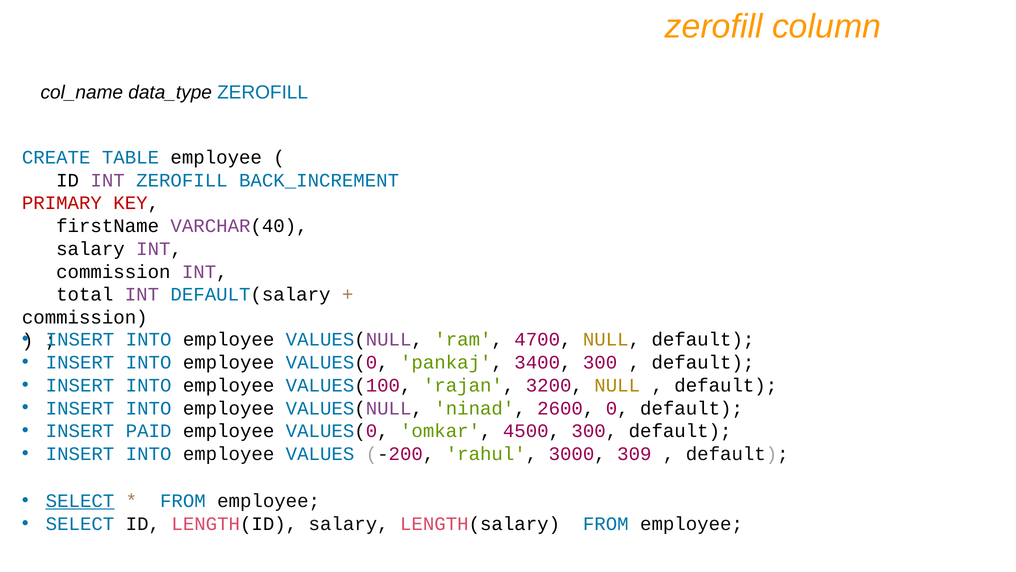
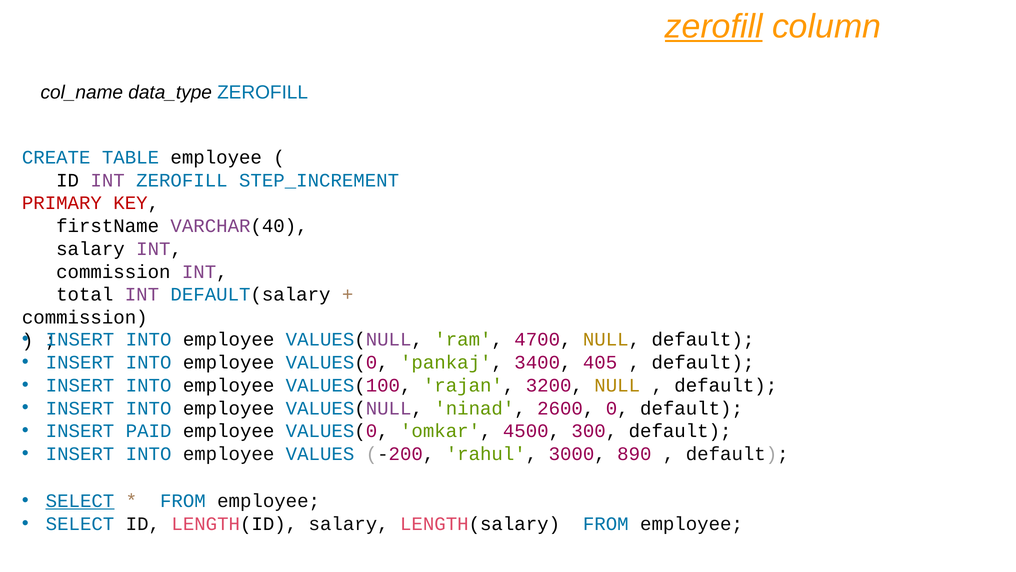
zerofill underline: none -> present (714, 26)
BACK_INCREMENT: BACK_INCREMENT -> STEP_INCREMENT (319, 180)
3400 300: 300 -> 405 (600, 362)
309: 309 -> 890 (634, 454)
